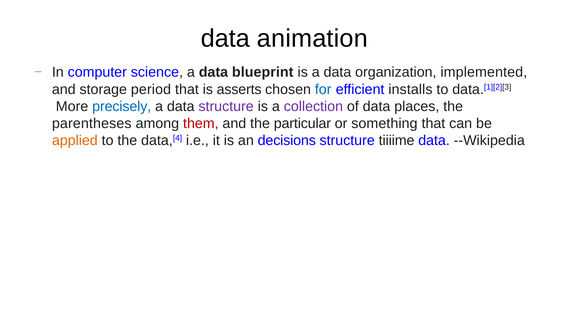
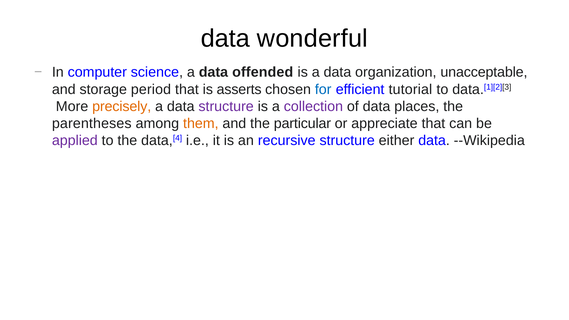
animation: animation -> wonderful (312, 38)
blueprint: blueprint -> offended (263, 72)
implemented: implemented -> unacceptable (484, 72)
installs: installs -> tutorial (410, 89)
precisely colour: blue -> orange (122, 106)
them colour: red -> orange (201, 124)
something: something -> appreciate (384, 124)
applied colour: orange -> purple (75, 141)
decisions: decisions -> recursive (287, 141)
tiiiime: tiiiime -> either (397, 141)
